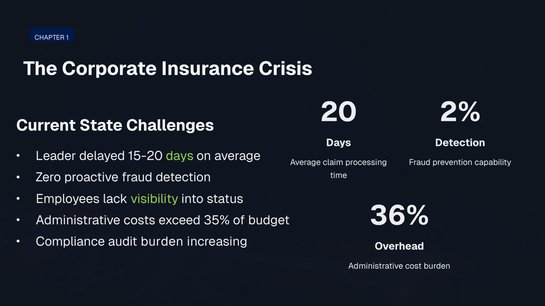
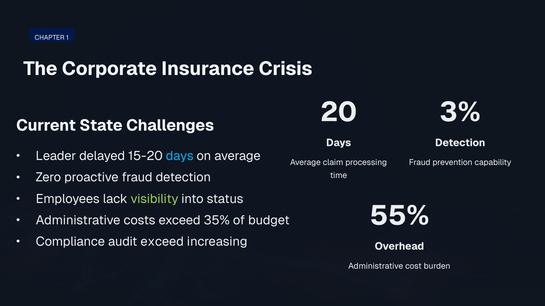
2%: 2% -> 3% (460, 112)
days colour: light green -> light blue (180, 156)
36%: 36% -> 55% (399, 216)
audit burden: burden -> exceed (162, 242)
